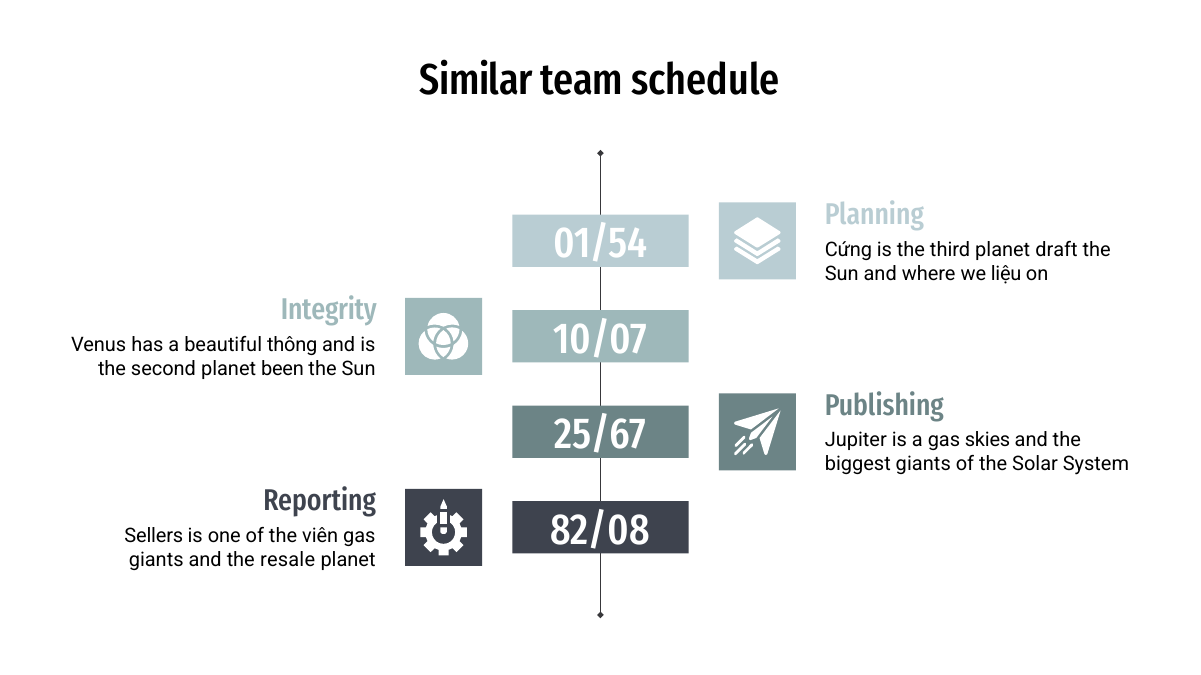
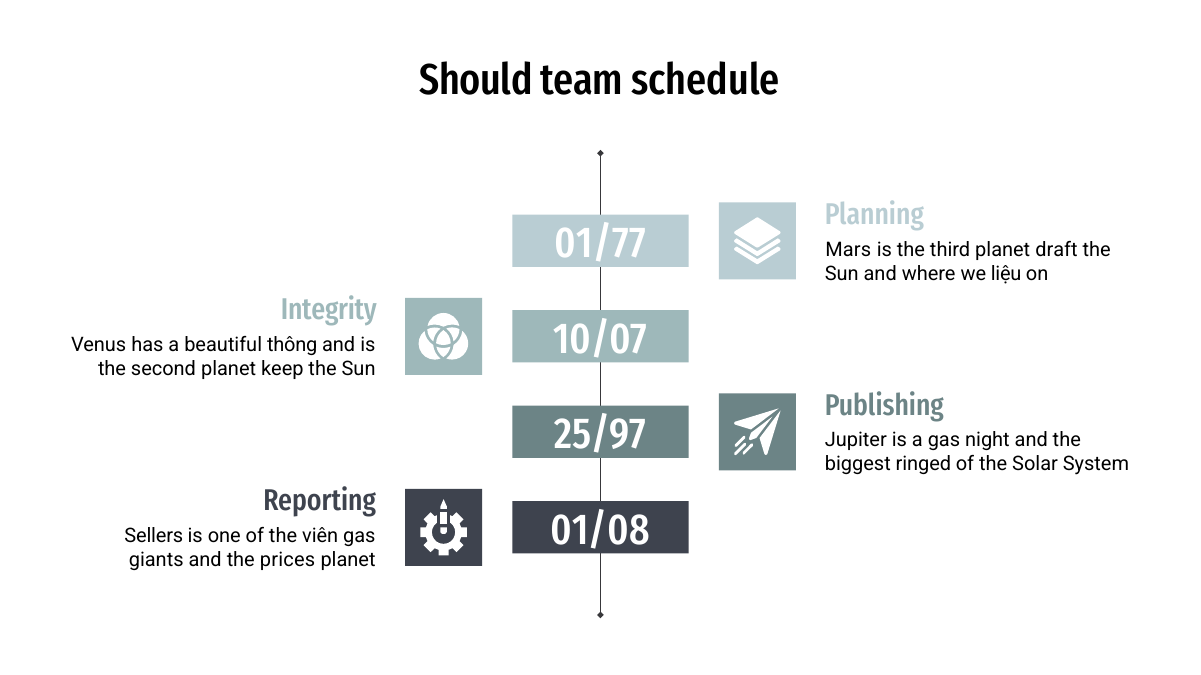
Similar: Similar -> Should (476, 80)
01/54: 01/54 -> 01/77 (600, 243)
Cứng: Cứng -> Mars (848, 250)
been: been -> keep (282, 369)
25/67: 25/67 -> 25/97 (600, 435)
skies: skies -> night (987, 441)
biggest giants: giants -> ringed (923, 465)
82/08: 82/08 -> 01/08 (600, 530)
resale: resale -> prices (288, 560)
